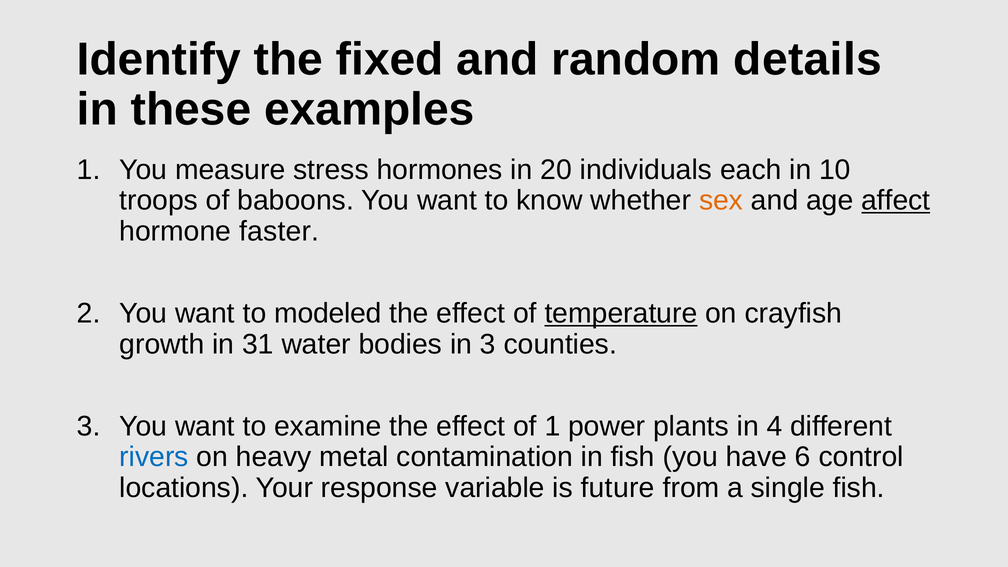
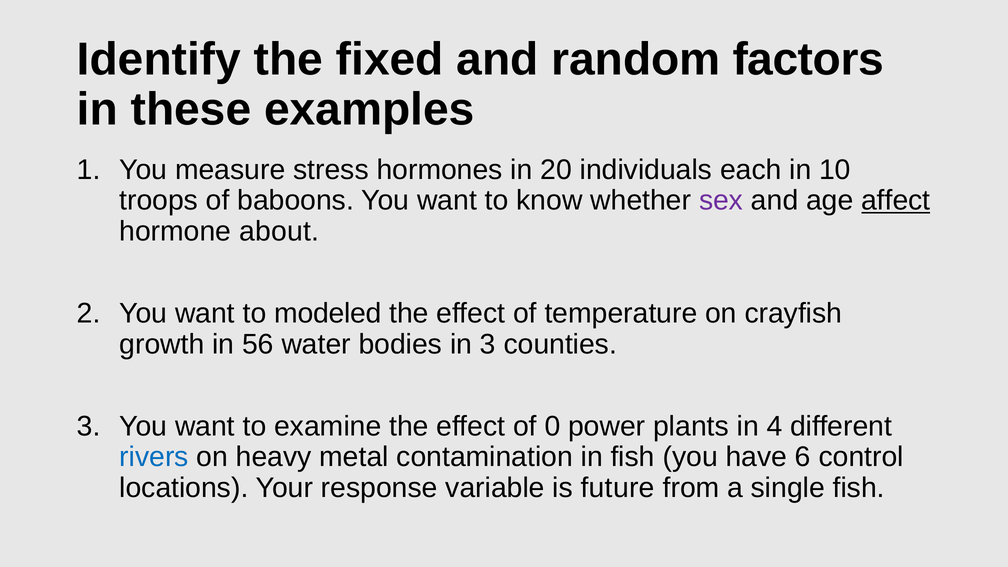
details: details -> factors (808, 60)
sex colour: orange -> purple (721, 201)
faster: faster -> about (279, 231)
temperature underline: present -> none (621, 313)
31: 31 -> 56 (258, 344)
of 1: 1 -> 0 (552, 426)
